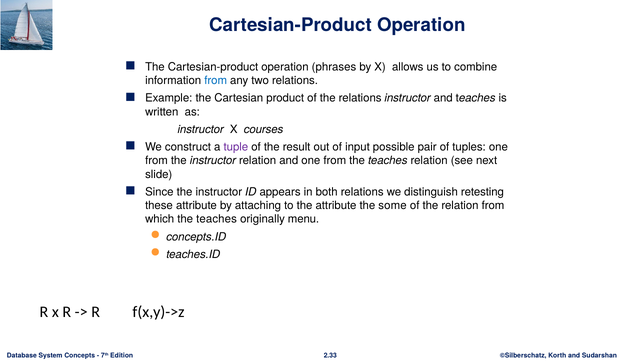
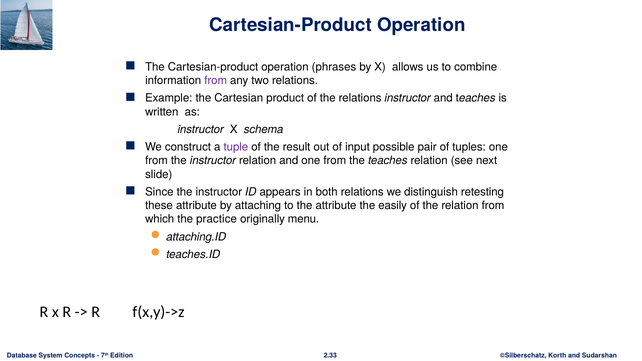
from colour: blue -> purple (216, 81)
courses: courses -> schema (264, 129)
some: some -> easily (393, 206)
which the teaches: teaches -> practice (217, 219)
concepts.ID: concepts.ID -> attaching.ID (196, 237)
